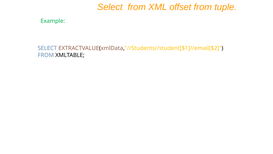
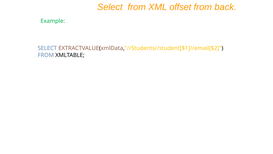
tuple: tuple -> back (226, 7)
